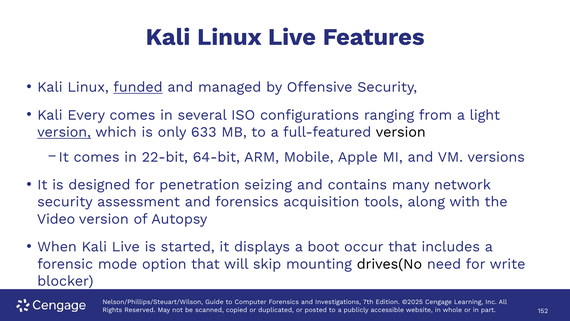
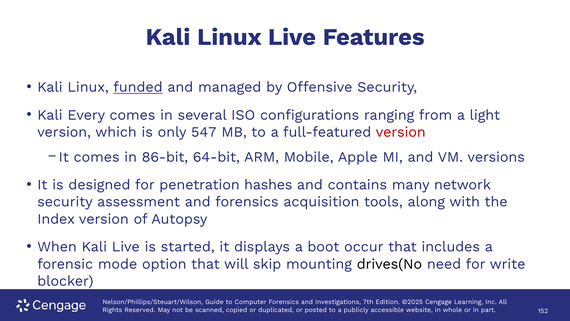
version underline: present -> none (64, 132)
633: 633 -> 547 (204, 132)
version colour: black -> red (401, 132)
22-bit: 22-bit -> 86-bit (165, 157)
seizing: seizing -> hashes (268, 185)
Video: Video -> Index (56, 219)
